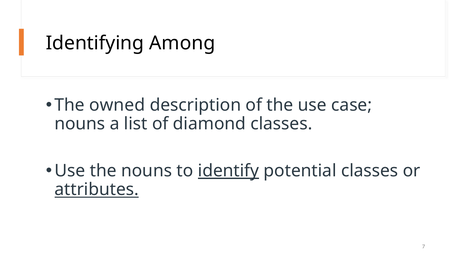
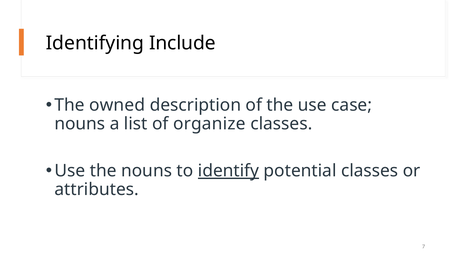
Among: Among -> Include (182, 43)
diamond: diamond -> organize (209, 124)
attributes underline: present -> none (97, 190)
